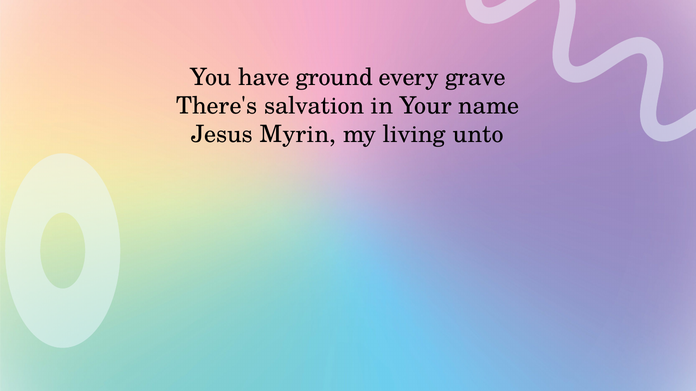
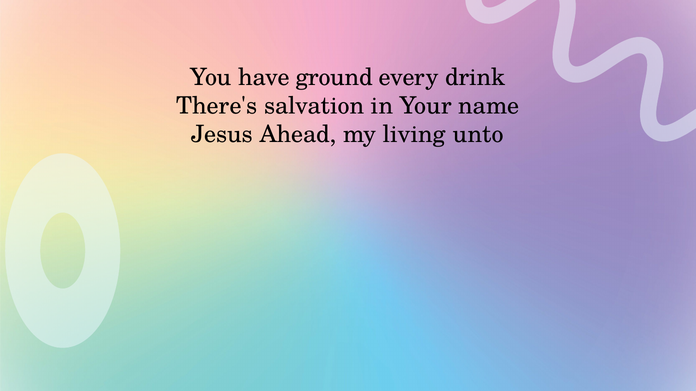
grave: grave -> drink (475, 77)
Myrin: Myrin -> Ahead (298, 135)
